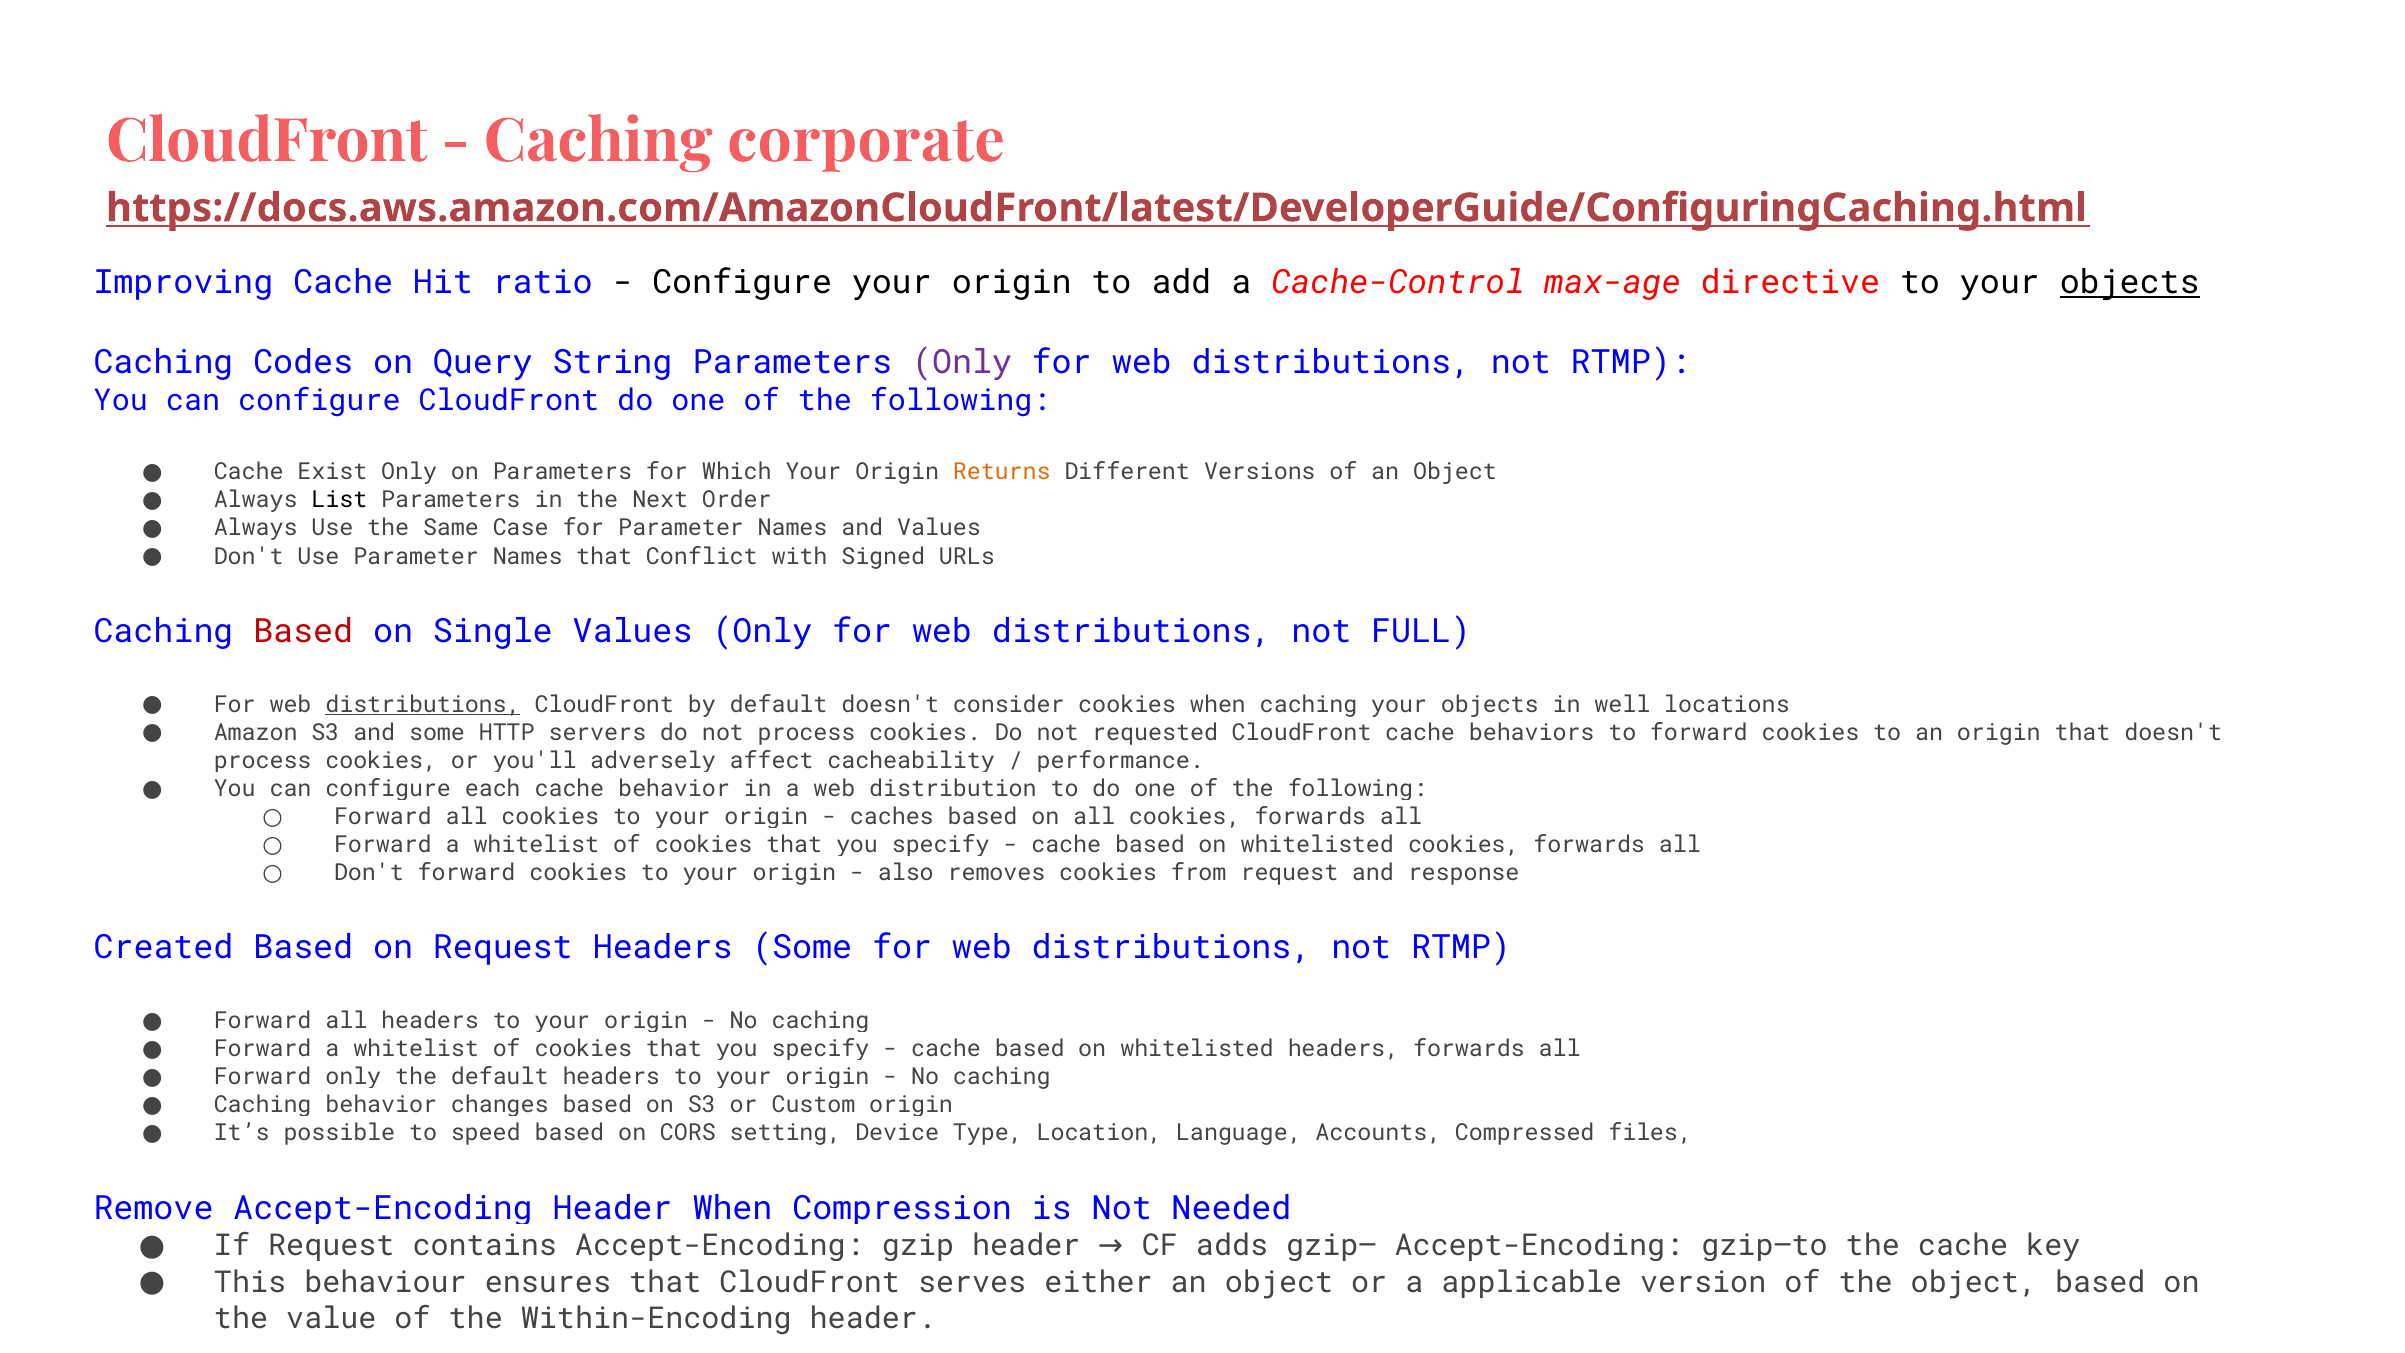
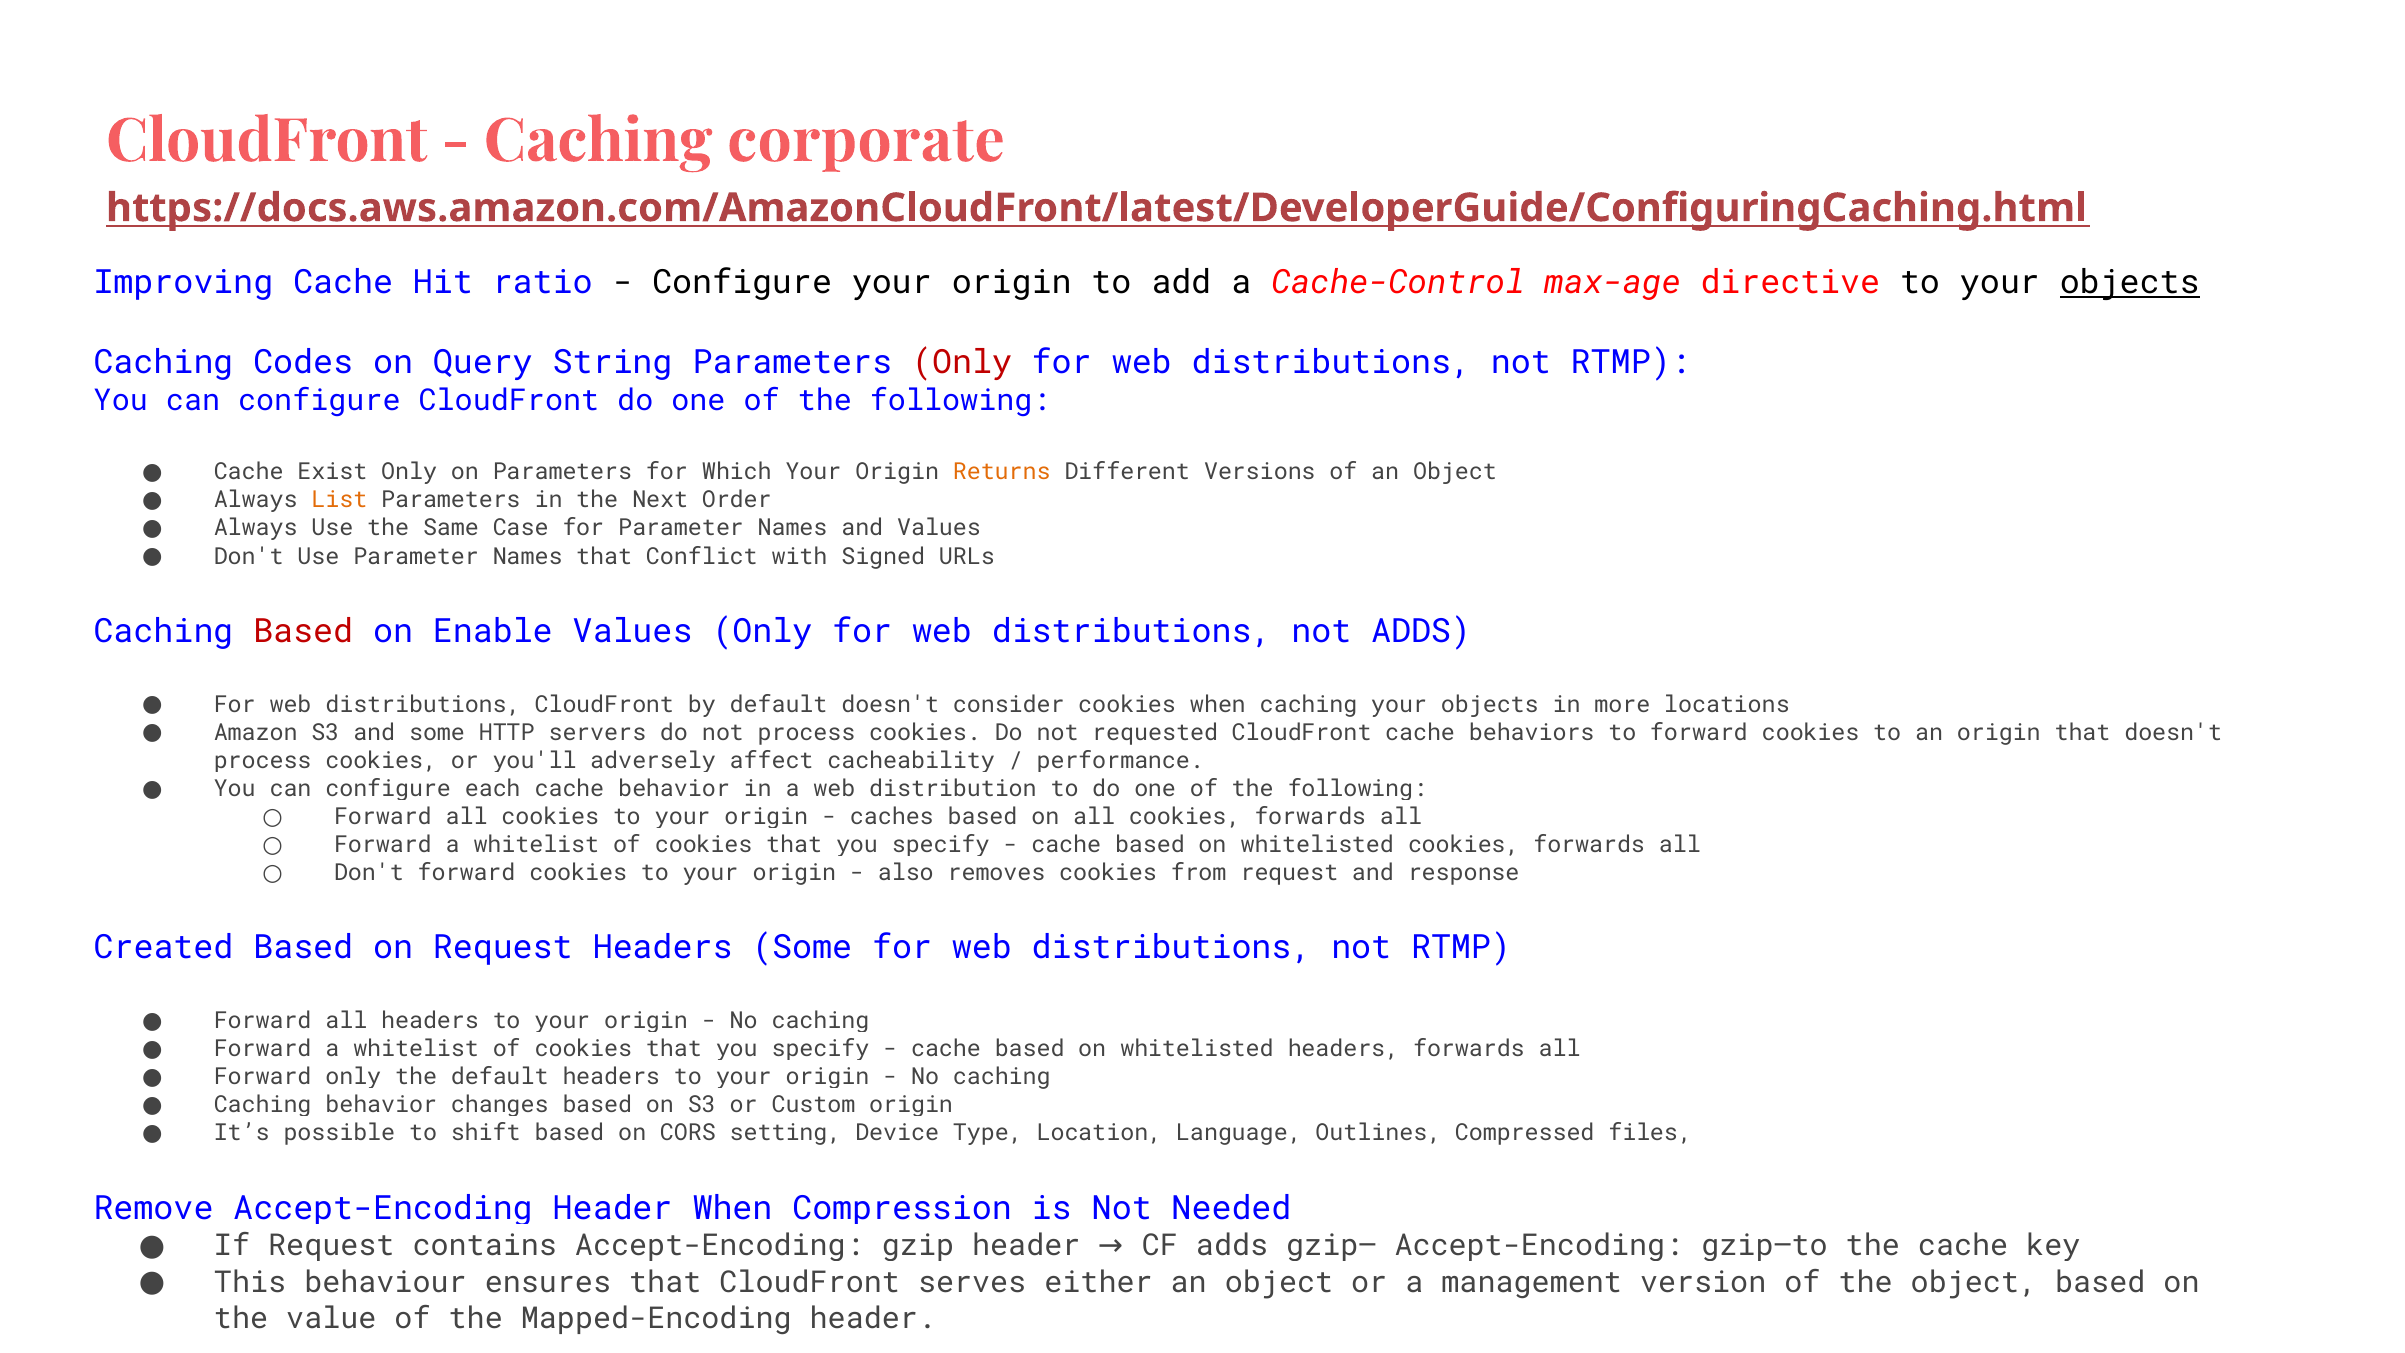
Only colour: purple -> red (962, 363)
List colour: black -> orange (339, 500)
Single: Single -> Enable (493, 631)
not FULL: FULL -> ADDS (1421, 631)
distributions underline: present -> none (423, 705)
well: well -> more (1622, 705)
speed: speed -> shift (486, 1133)
Accounts: Accounts -> Outlines (1378, 1133)
applicable: applicable -> management (1532, 1282)
Within-Encoding: Within-Encoding -> Mapped-Encoding (656, 1318)
